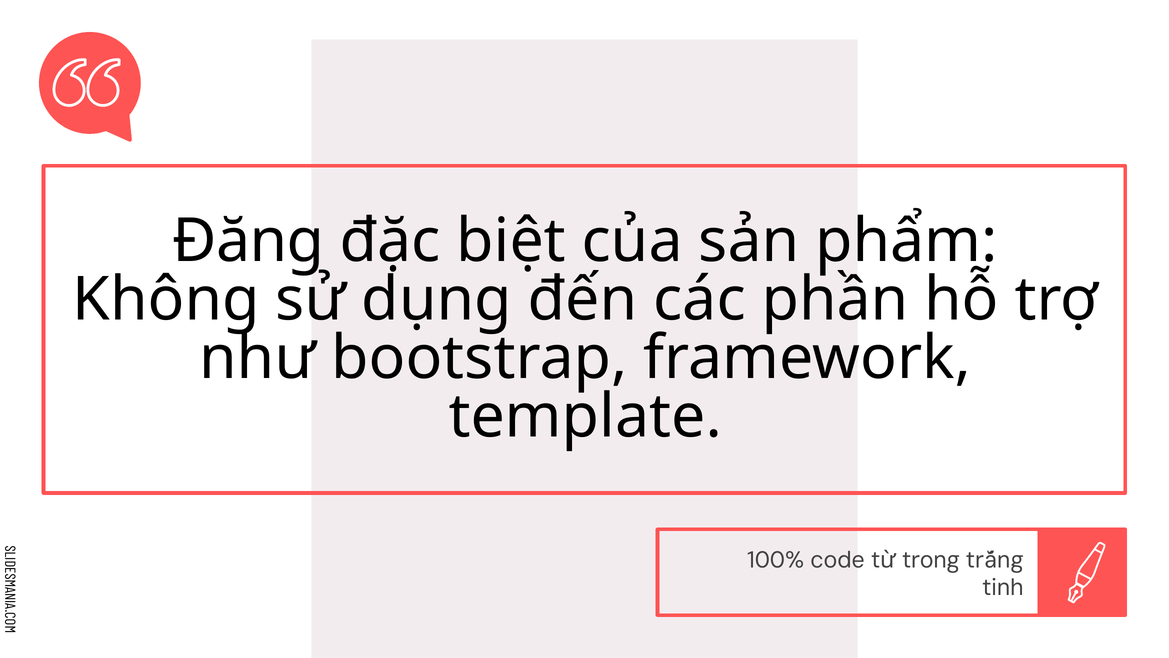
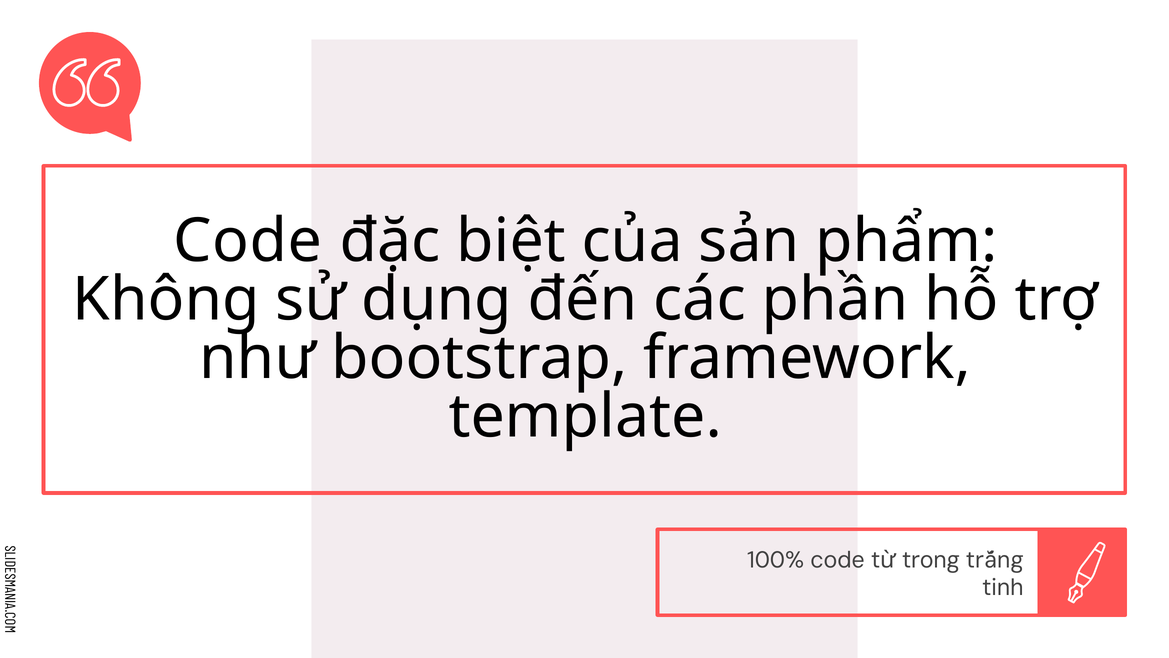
Đăng: Đăng -> Code (248, 241)
